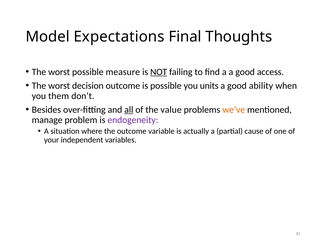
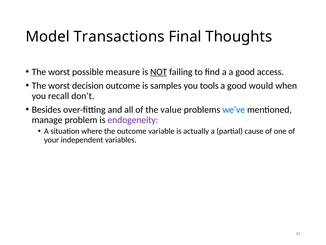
Expectations: Expectations -> Transactions (119, 37)
is possible: possible -> samples (166, 85)
units: units -> tools (209, 85)
ability: ability -> would (261, 85)
them: them -> recall (59, 96)
all underline: present -> none (129, 109)
we’ve colour: orange -> blue (234, 109)
